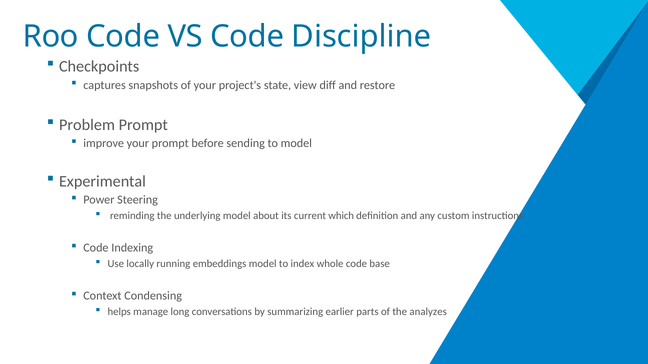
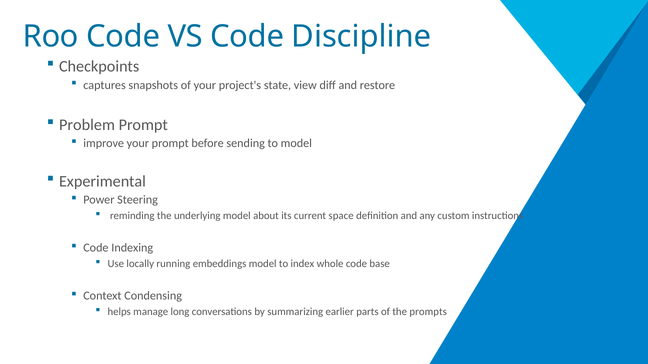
which: which -> space (341, 216)
analyzes: analyzes -> prompts (428, 312)
